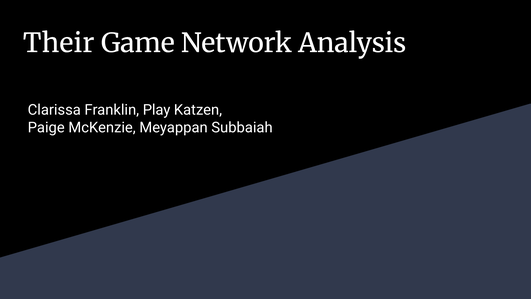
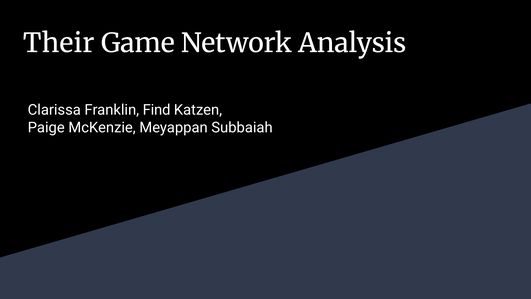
Play: Play -> Find (157, 110)
